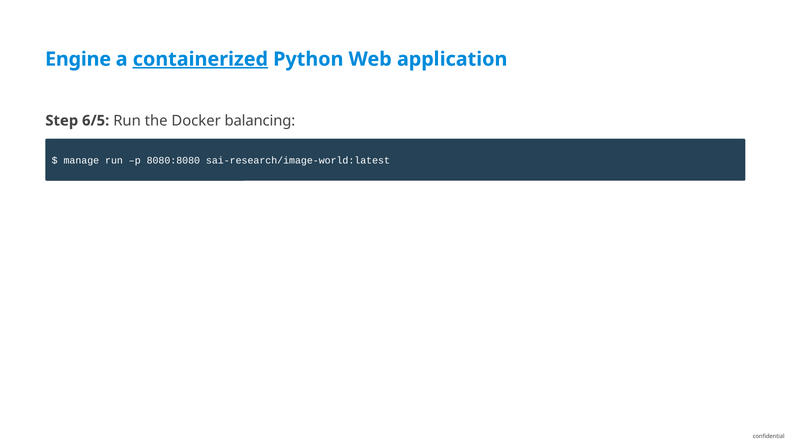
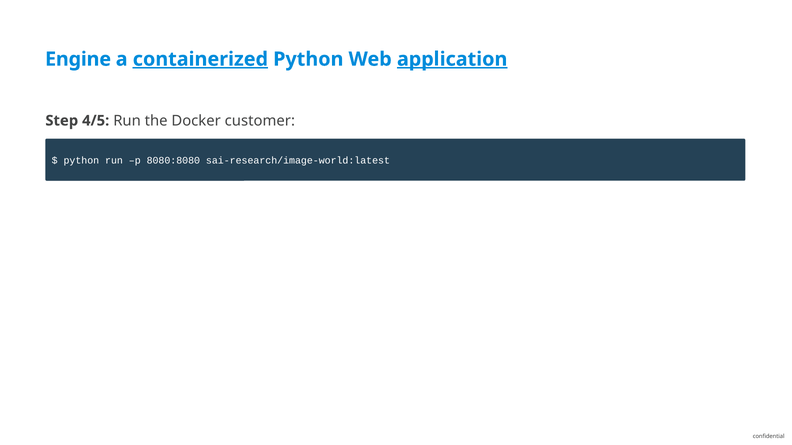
application underline: none -> present (452, 59)
6/5: 6/5 -> 4/5 (96, 121)
balancing: balancing -> customer (260, 121)
manage: manage -> python (81, 161)
